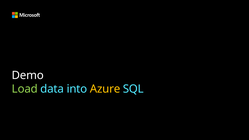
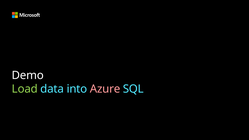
Azure colour: yellow -> pink (105, 89)
